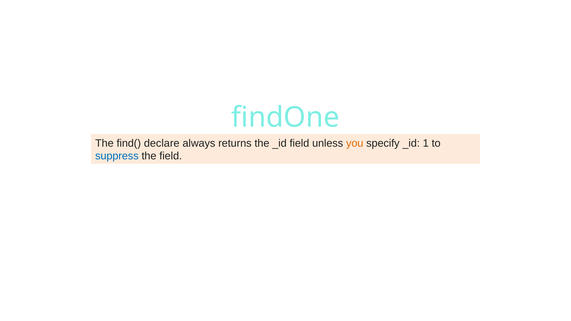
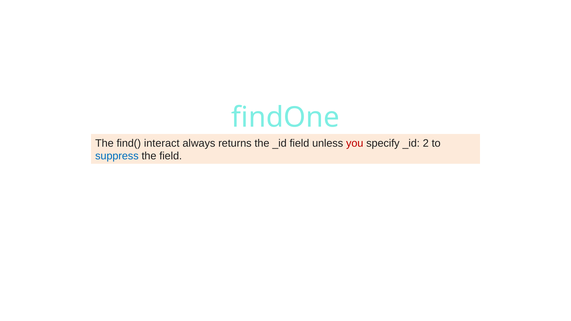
declare: declare -> interact (162, 143)
you colour: orange -> red (355, 143)
1: 1 -> 2 (426, 143)
